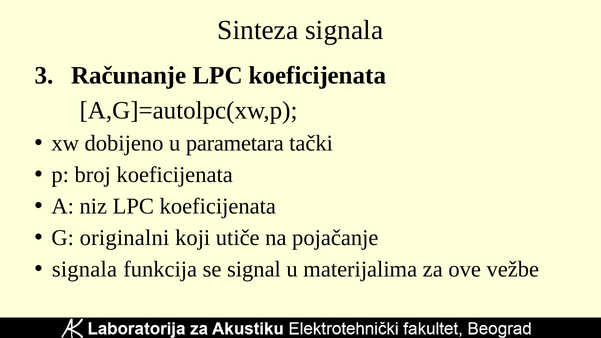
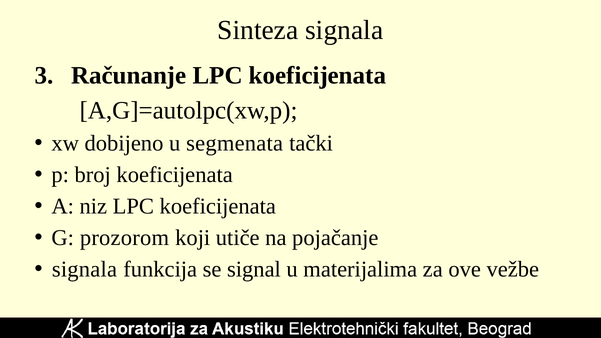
parametara: parametara -> segmenata (235, 143)
originalni: originalni -> prozorom (124, 238)
